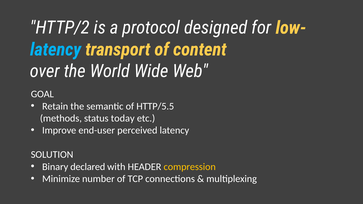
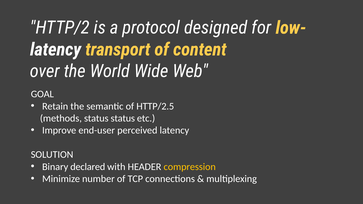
latency colour: light blue -> white (56, 50)
HTTP/5.5: HTTP/5.5 -> HTTP/2.5 (155, 106)
status today: today -> status (123, 118)
